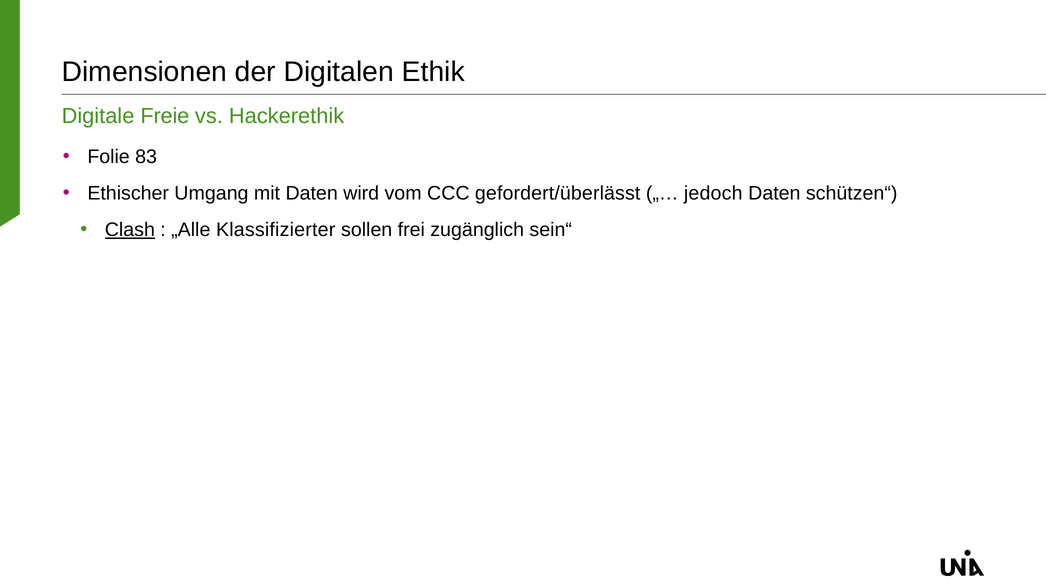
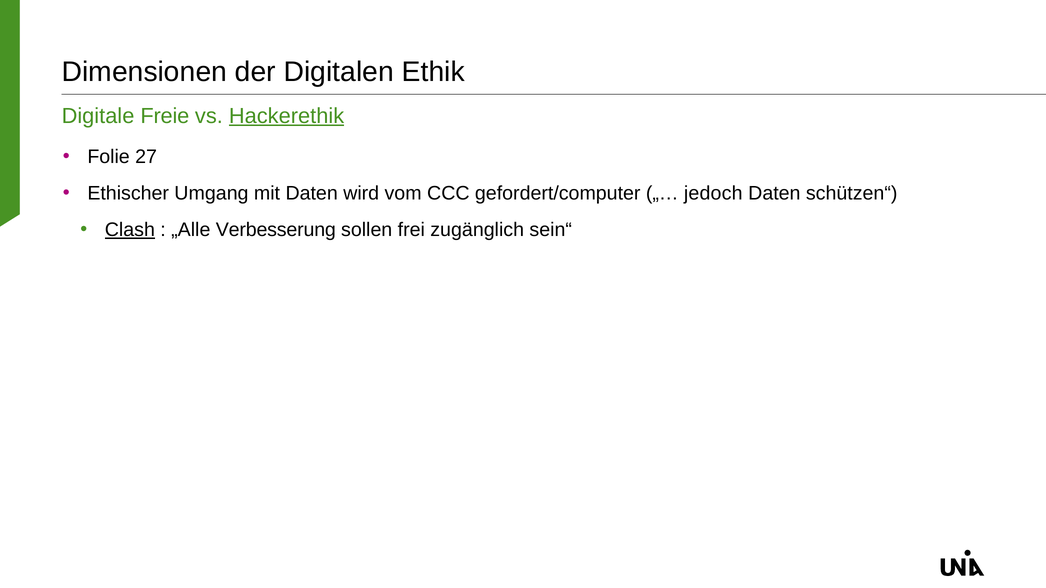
Hackerethik underline: none -> present (287, 116)
83: 83 -> 27 (146, 157)
gefordert/überlässt: gefordert/überlässt -> gefordert/computer (558, 193)
Klassifizierter: Klassifizierter -> Verbesserung (276, 230)
